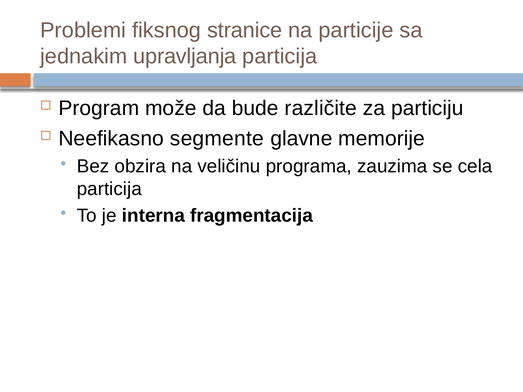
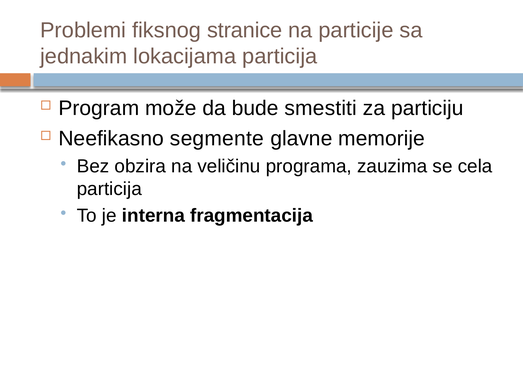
upravljanja: upravljanja -> lokacijama (185, 56)
različite: različite -> smestiti (321, 108)
